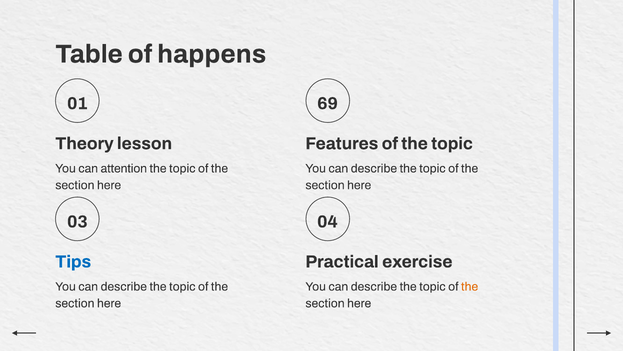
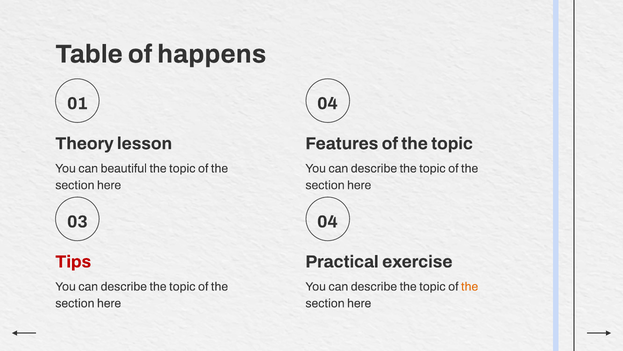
01 69: 69 -> 04 (327, 103)
attention: attention -> beautiful (124, 168)
Tips colour: blue -> red (73, 261)
